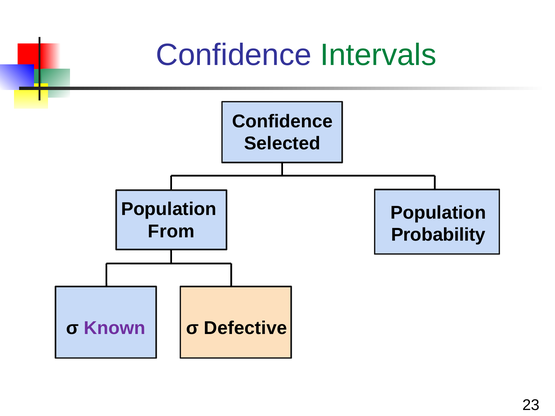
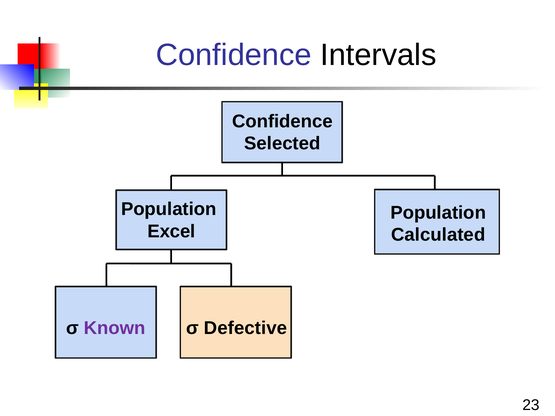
Intervals colour: green -> black (378, 55)
From: From -> Excel (171, 232)
Probability: Probability -> Calculated (438, 235)
